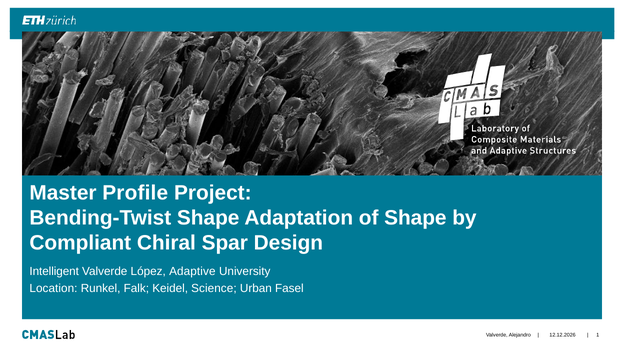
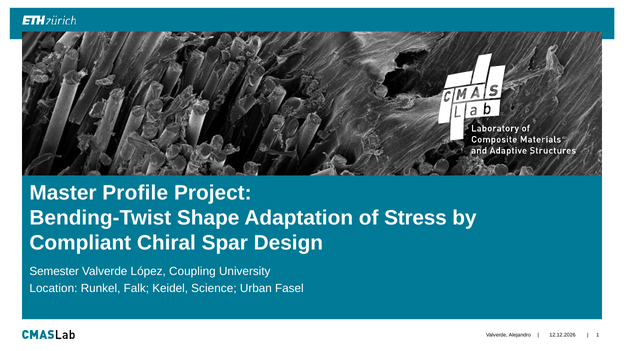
of Shape: Shape -> Stress (415, 218)
Intelligent: Intelligent -> Semester (54, 271)
Adaptive: Adaptive -> Coupling (192, 271)
